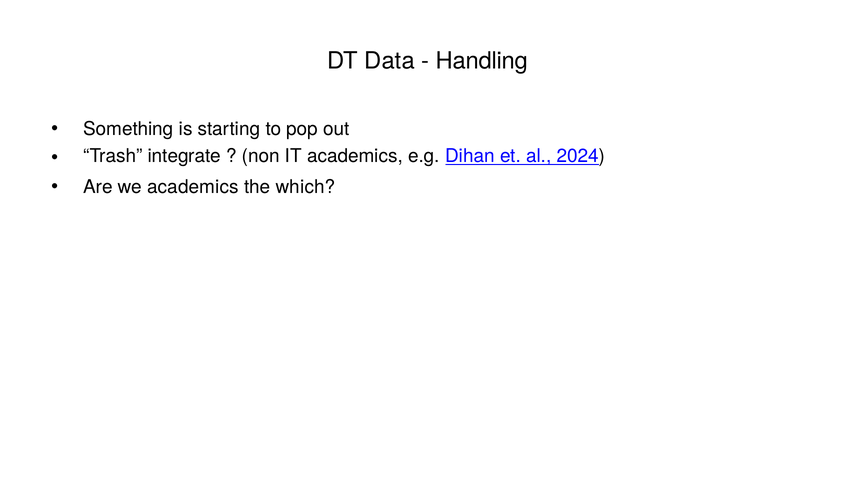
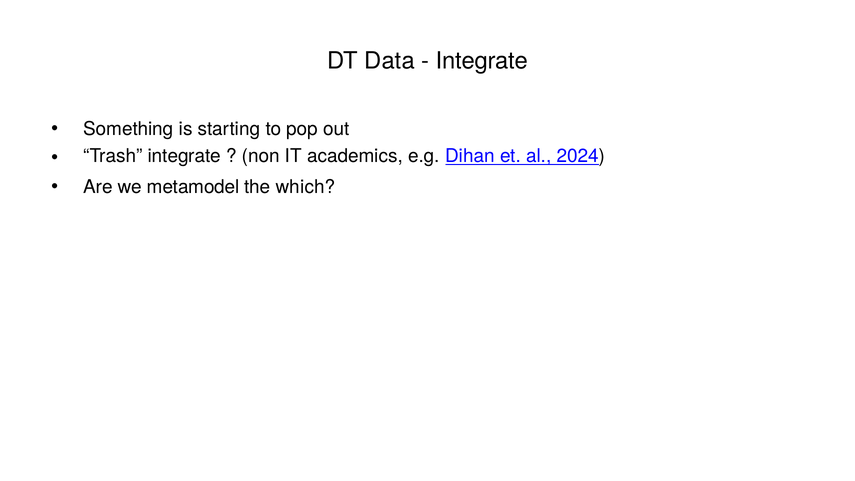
Handling: Handling -> Integrate (482, 61)
we academics: academics -> metamodel (193, 187)
